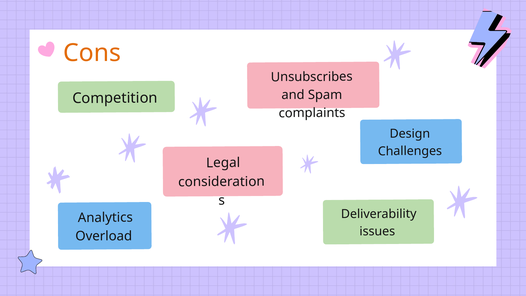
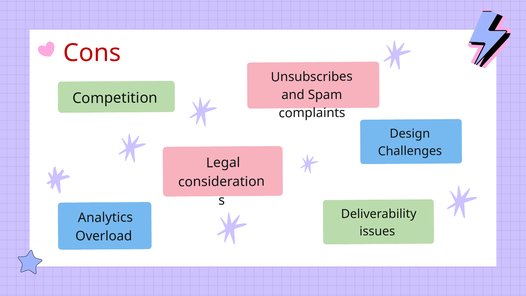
Cons colour: orange -> red (92, 53)
